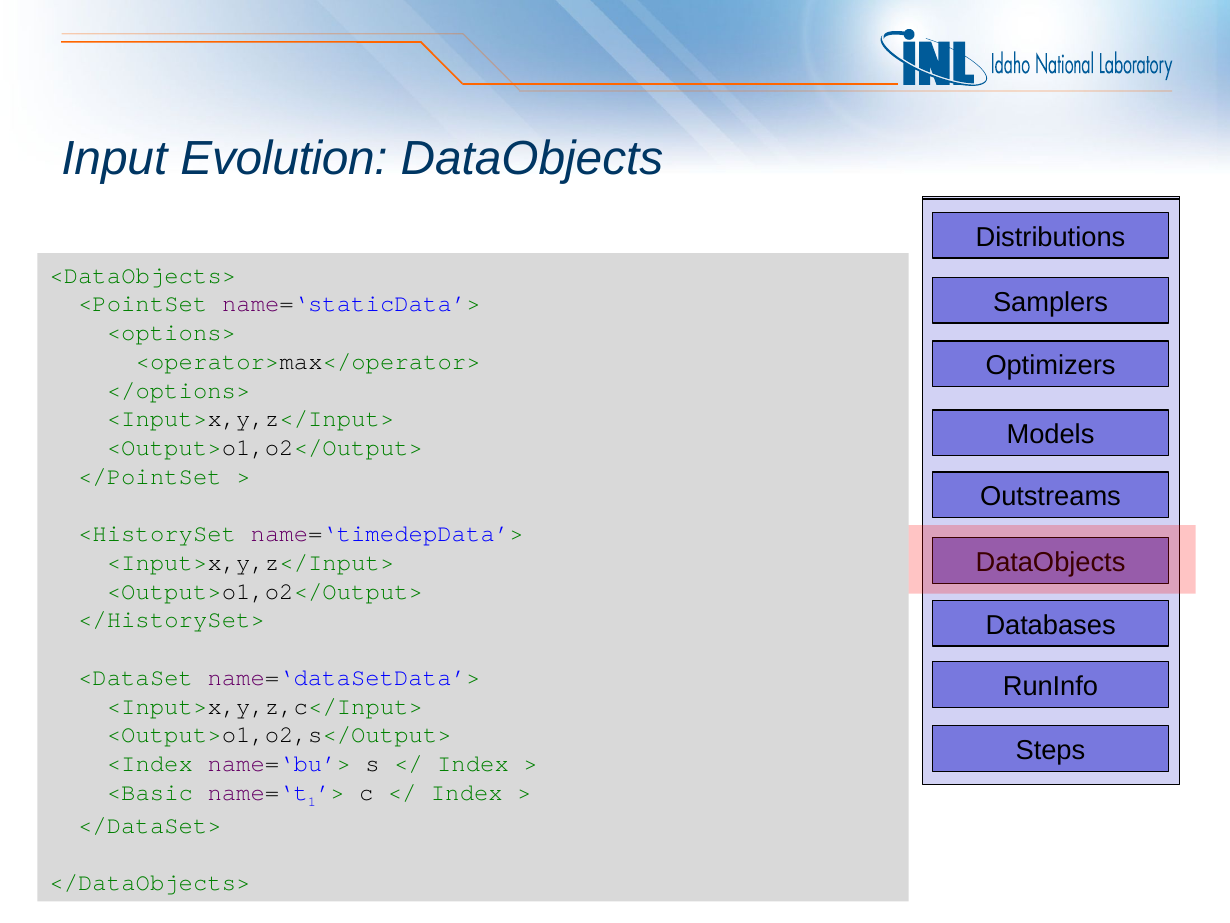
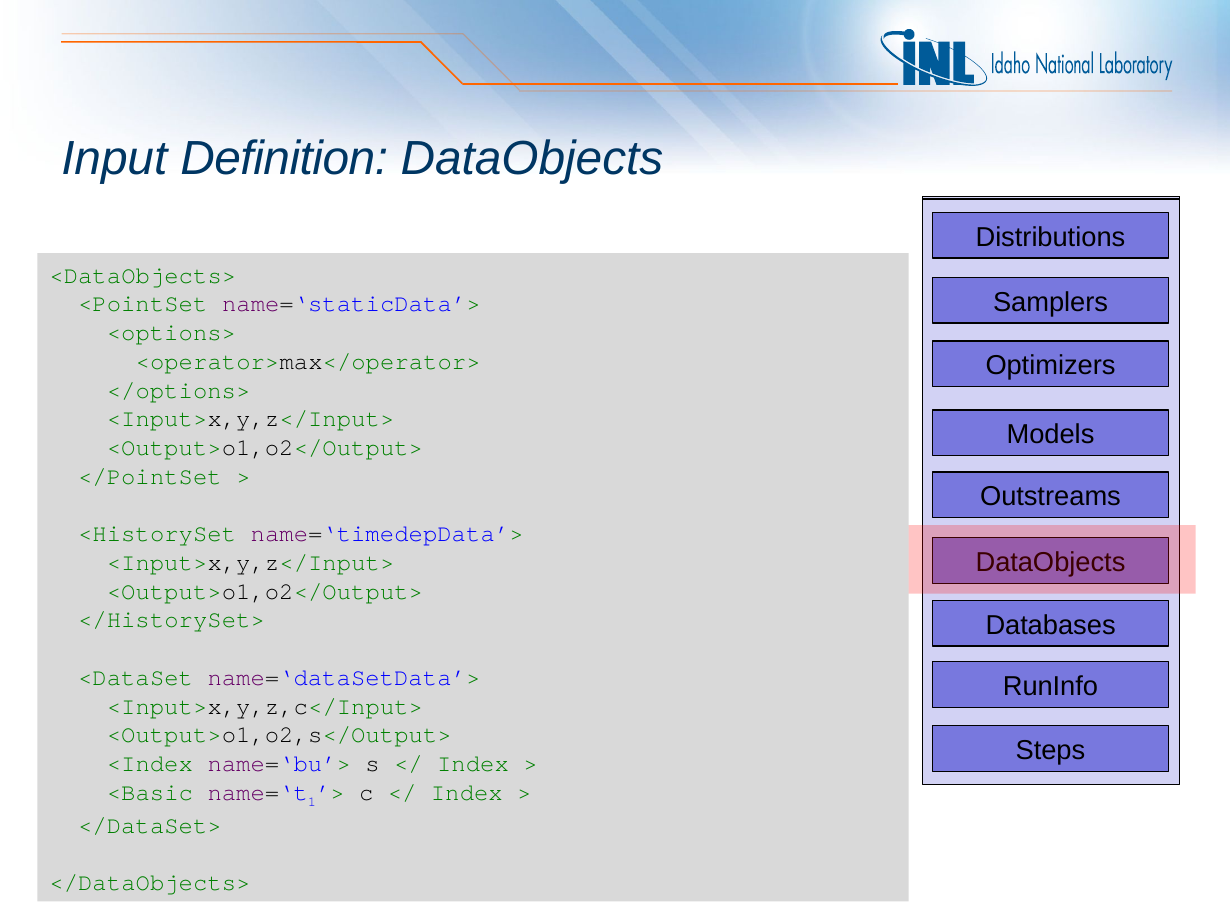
Evolution: Evolution -> Definition (284, 158)
